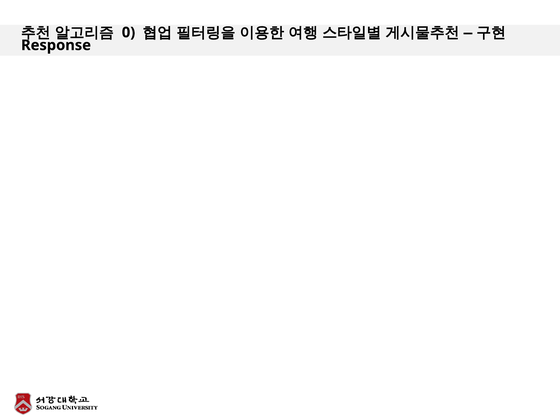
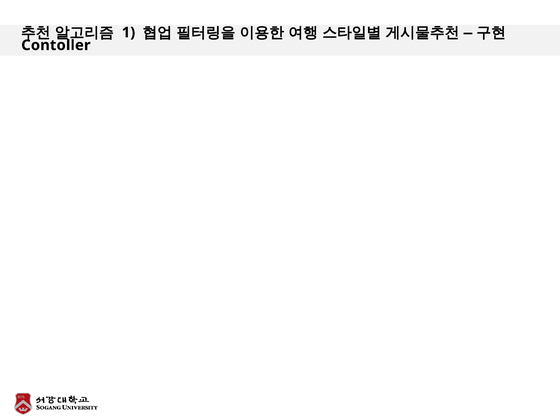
0: 0 -> 1 (129, 32)
Response: Response -> Contoller (56, 45)
